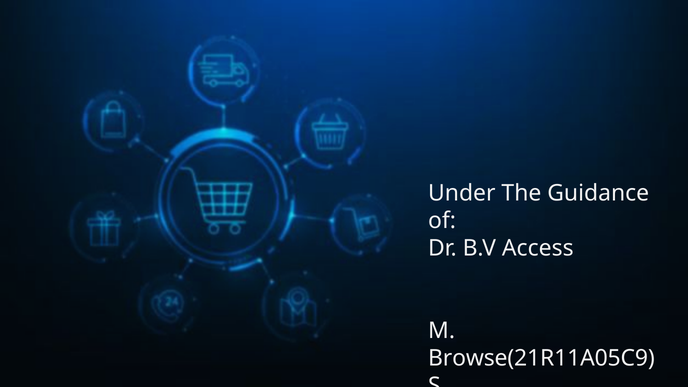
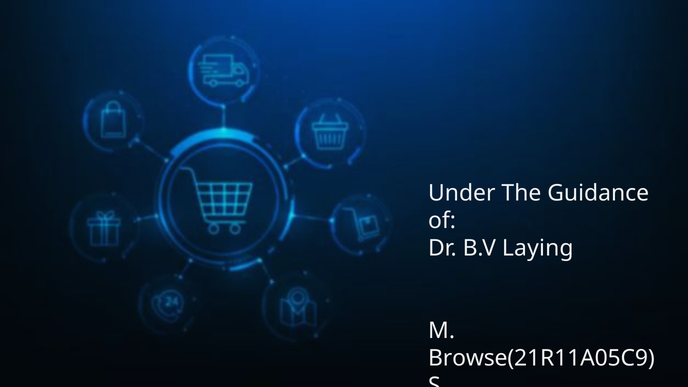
Access: Access -> Laying (538, 248)
